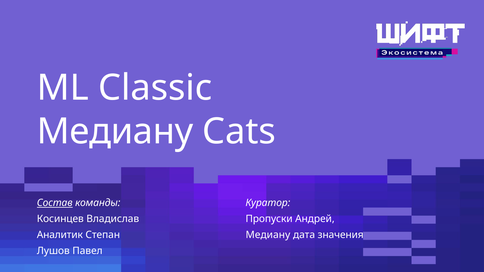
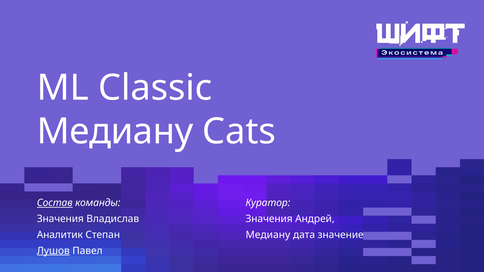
Косинцев: Косинцев -> Значения (60, 219)
Пропуски: Пропуски -> Значения (269, 219)
значения: значения -> значение (341, 235)
Лушов underline: none -> present (53, 251)
